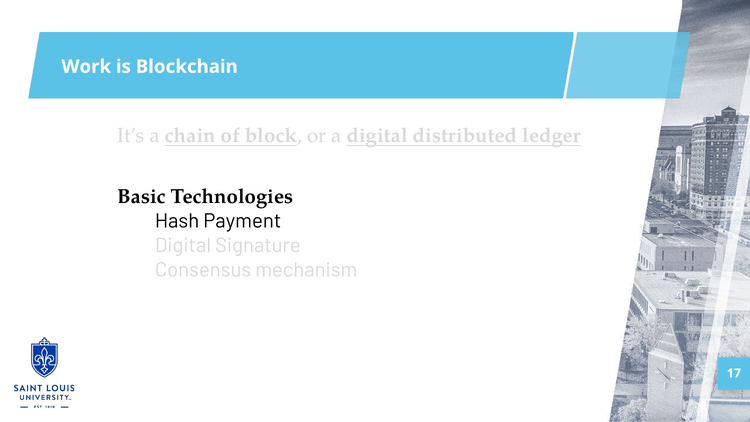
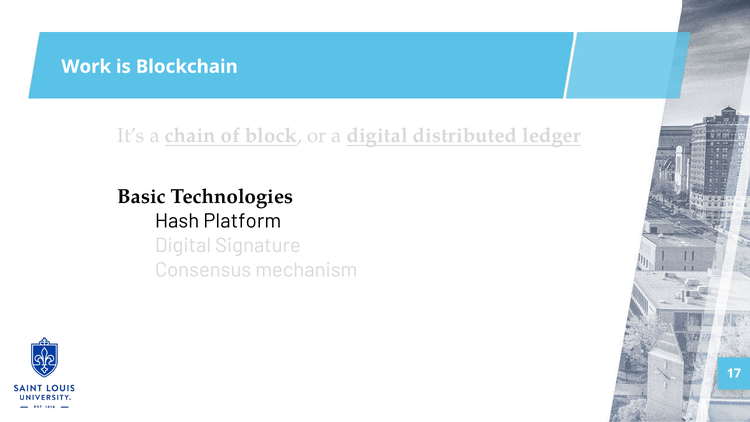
Payment: Payment -> Platform (242, 221)
